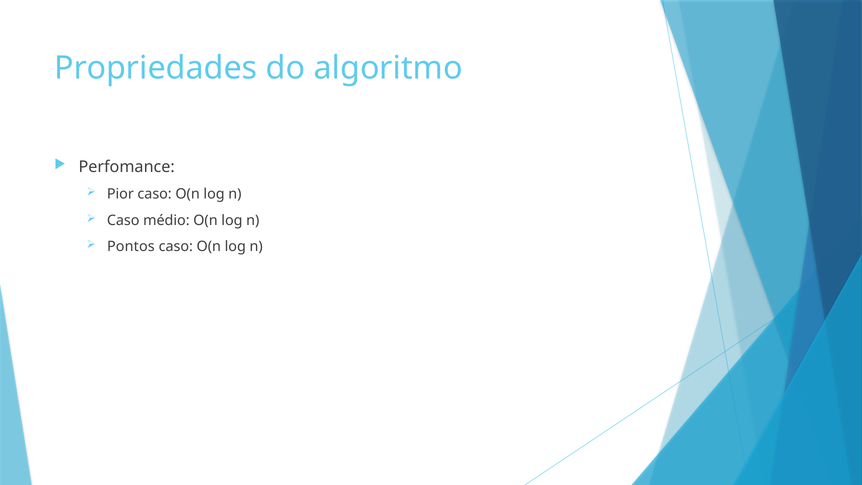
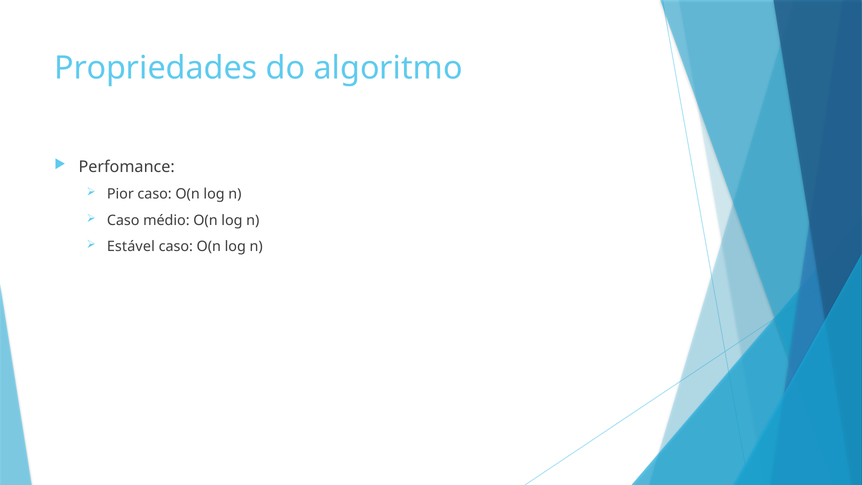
Pontos: Pontos -> Estável (131, 246)
